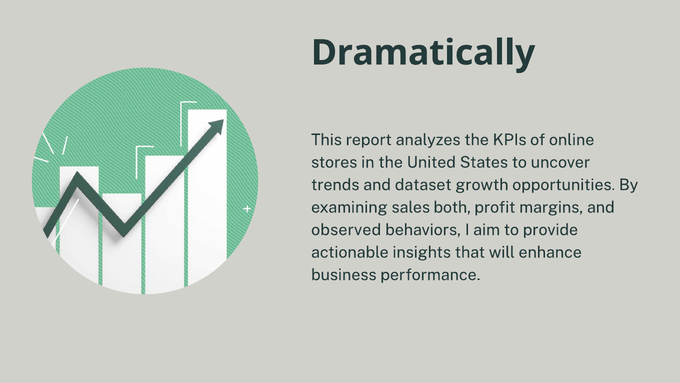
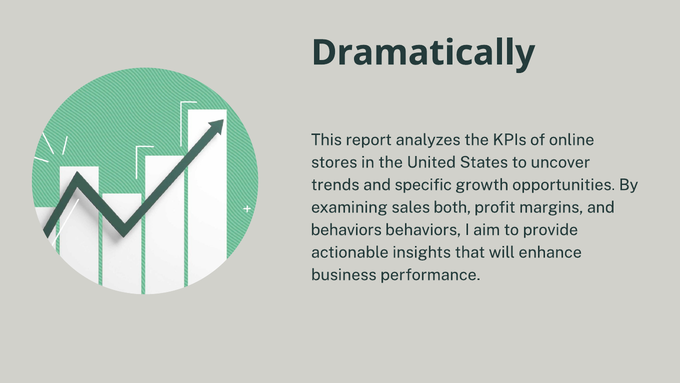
dataset: dataset -> specific (423, 185)
observed: observed -> behaviors (346, 230)
